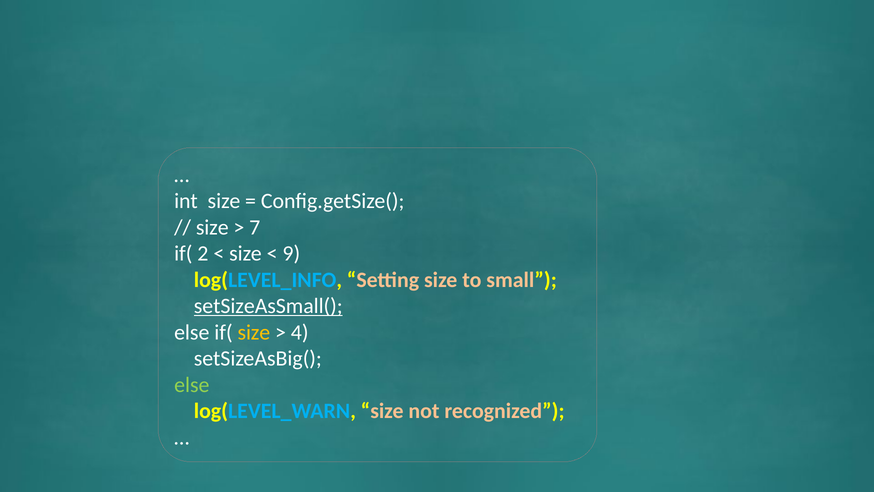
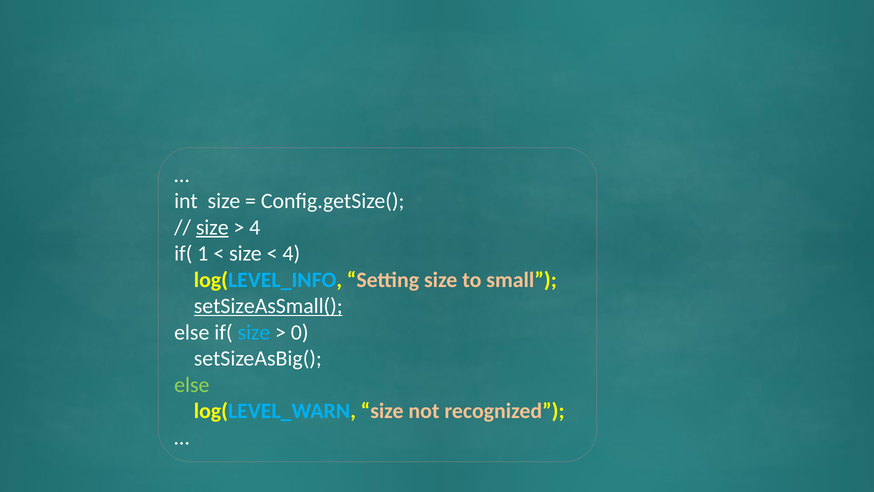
size underline: none -> present (212, 227)
7: 7 -> 4 (255, 227)
2: 2 -> 1 (203, 253)
9: 9 -> 4 (291, 253)
size colour: yellow -> light blue (254, 332)
4: 4 -> 0 (300, 332)
